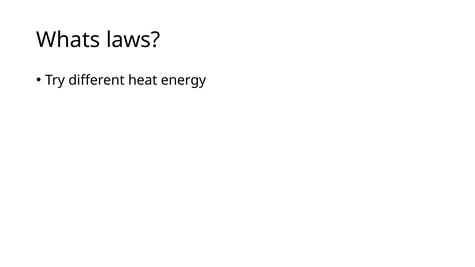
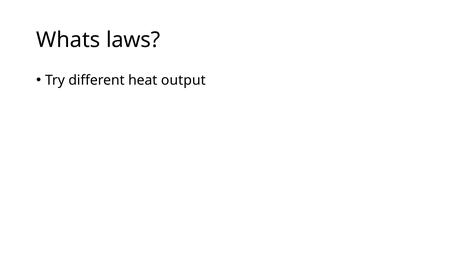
energy: energy -> output (183, 80)
